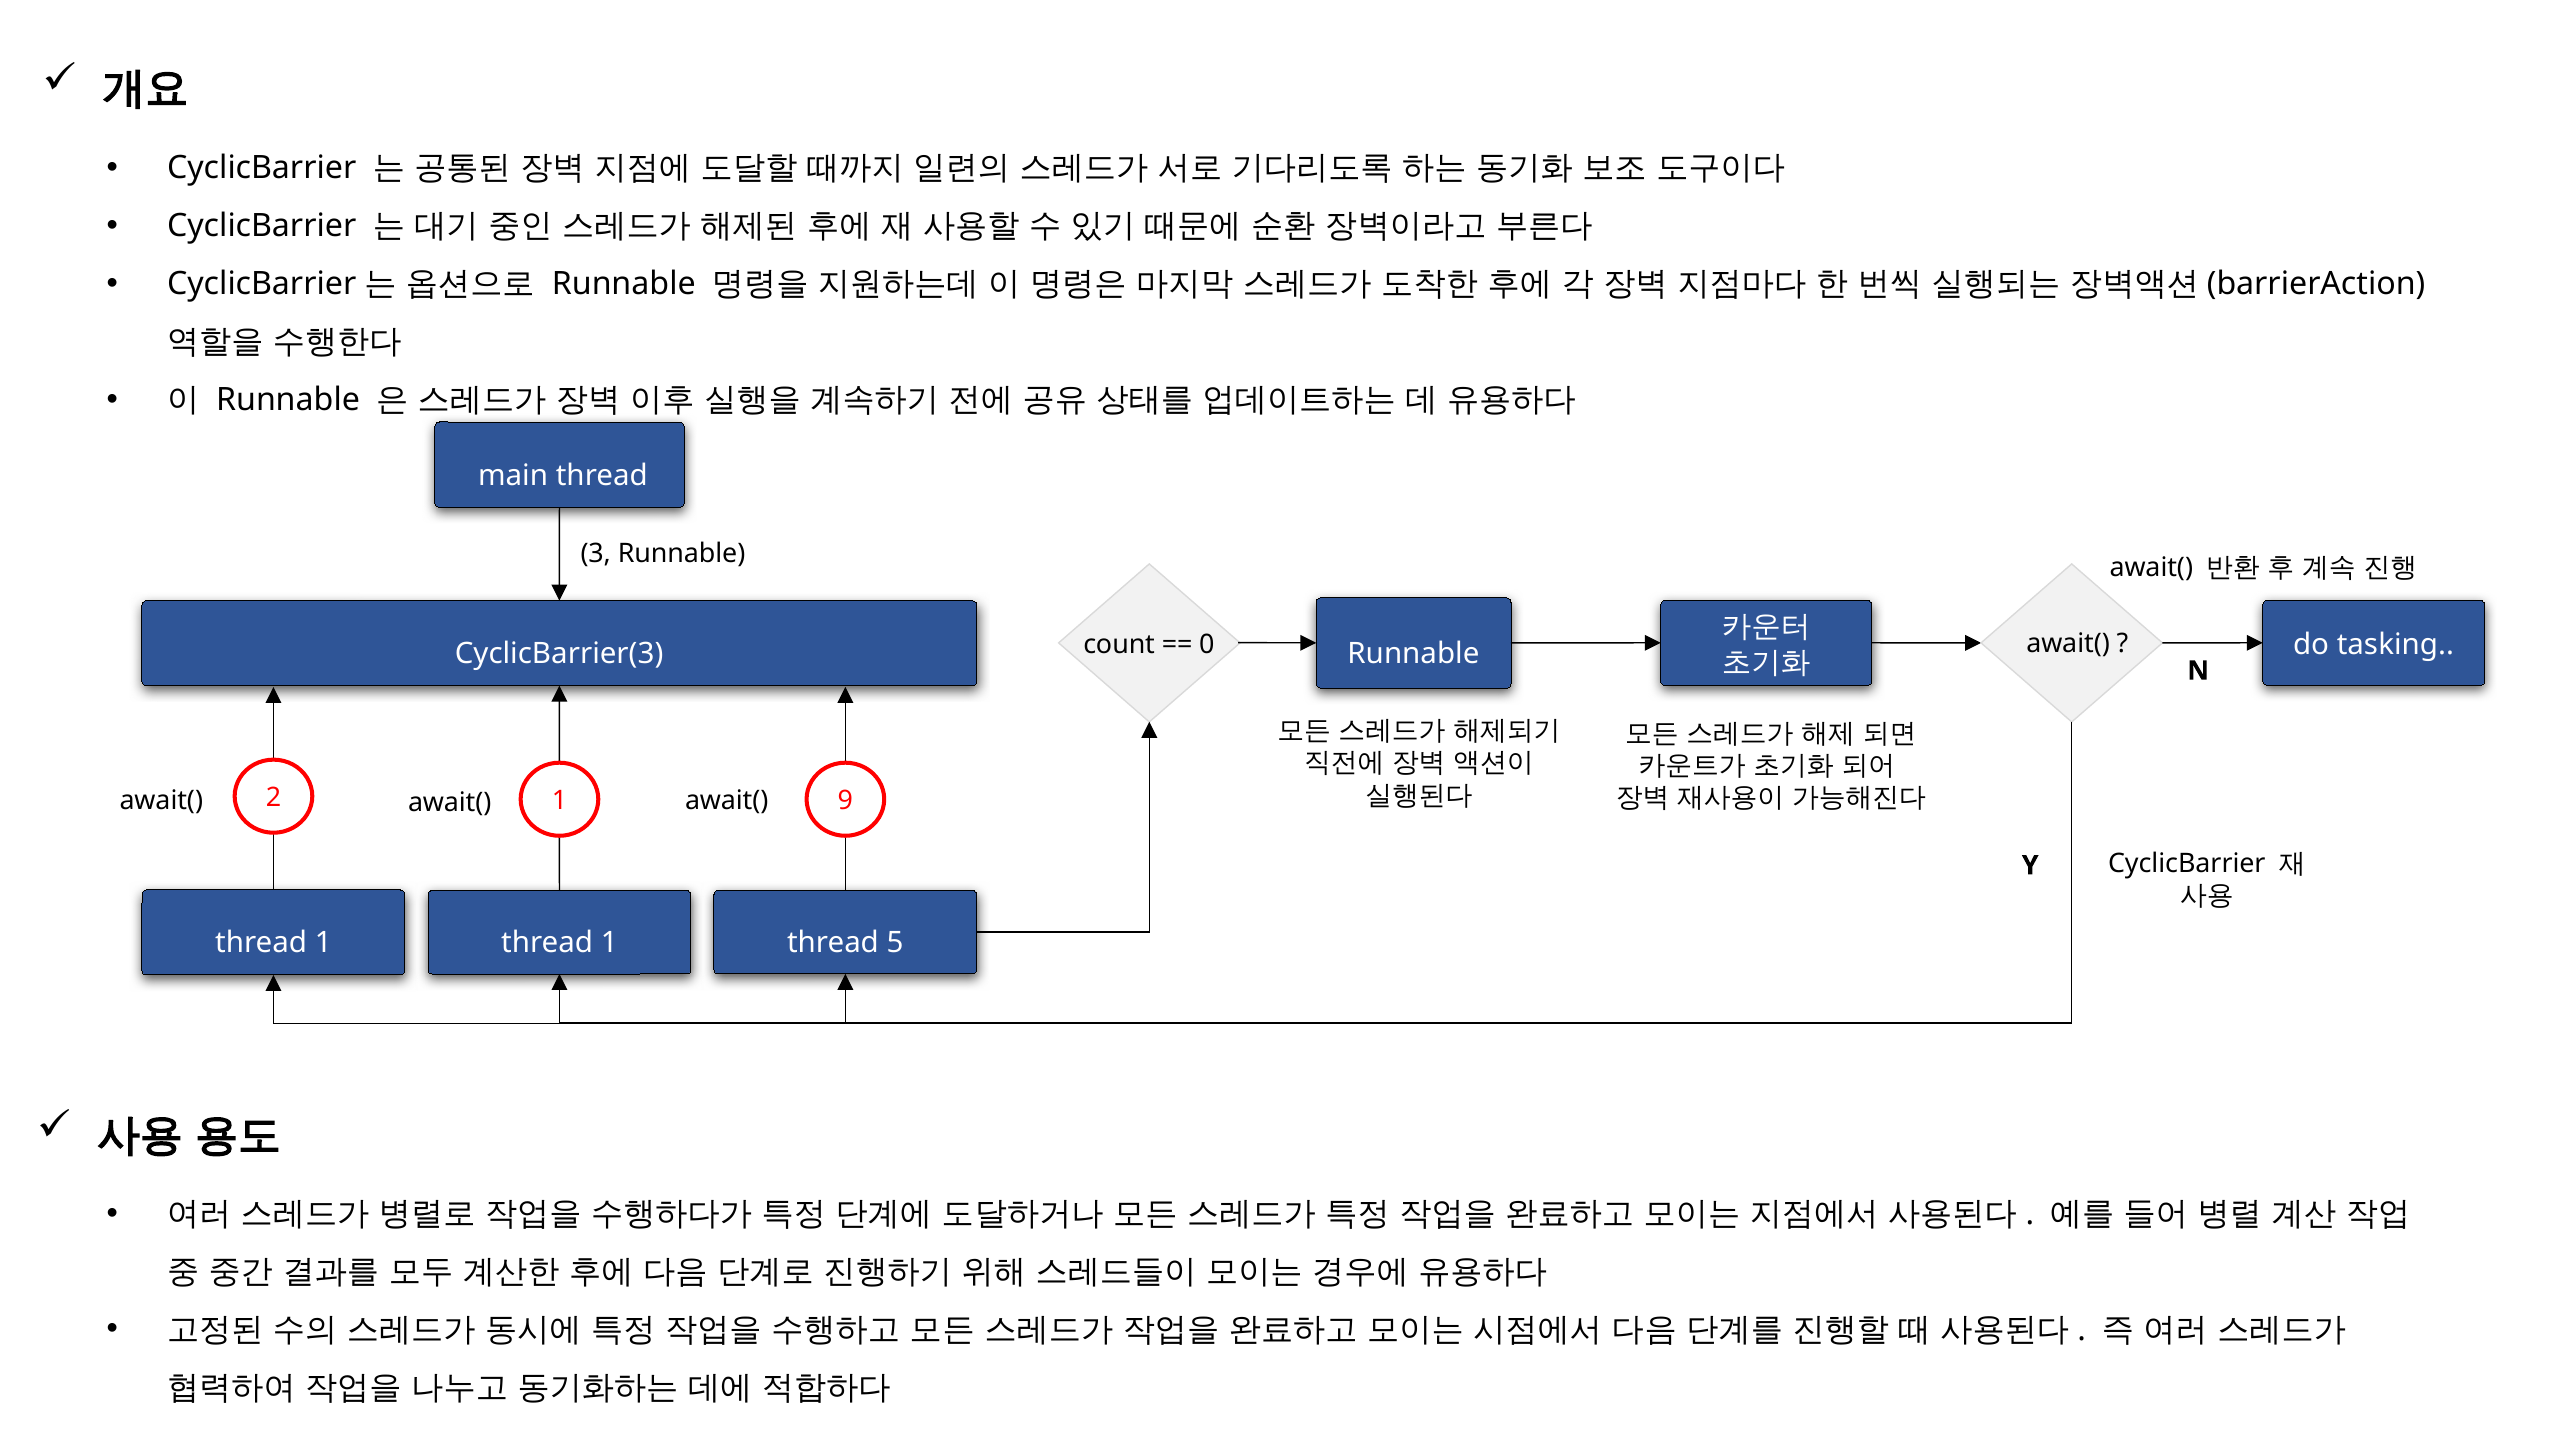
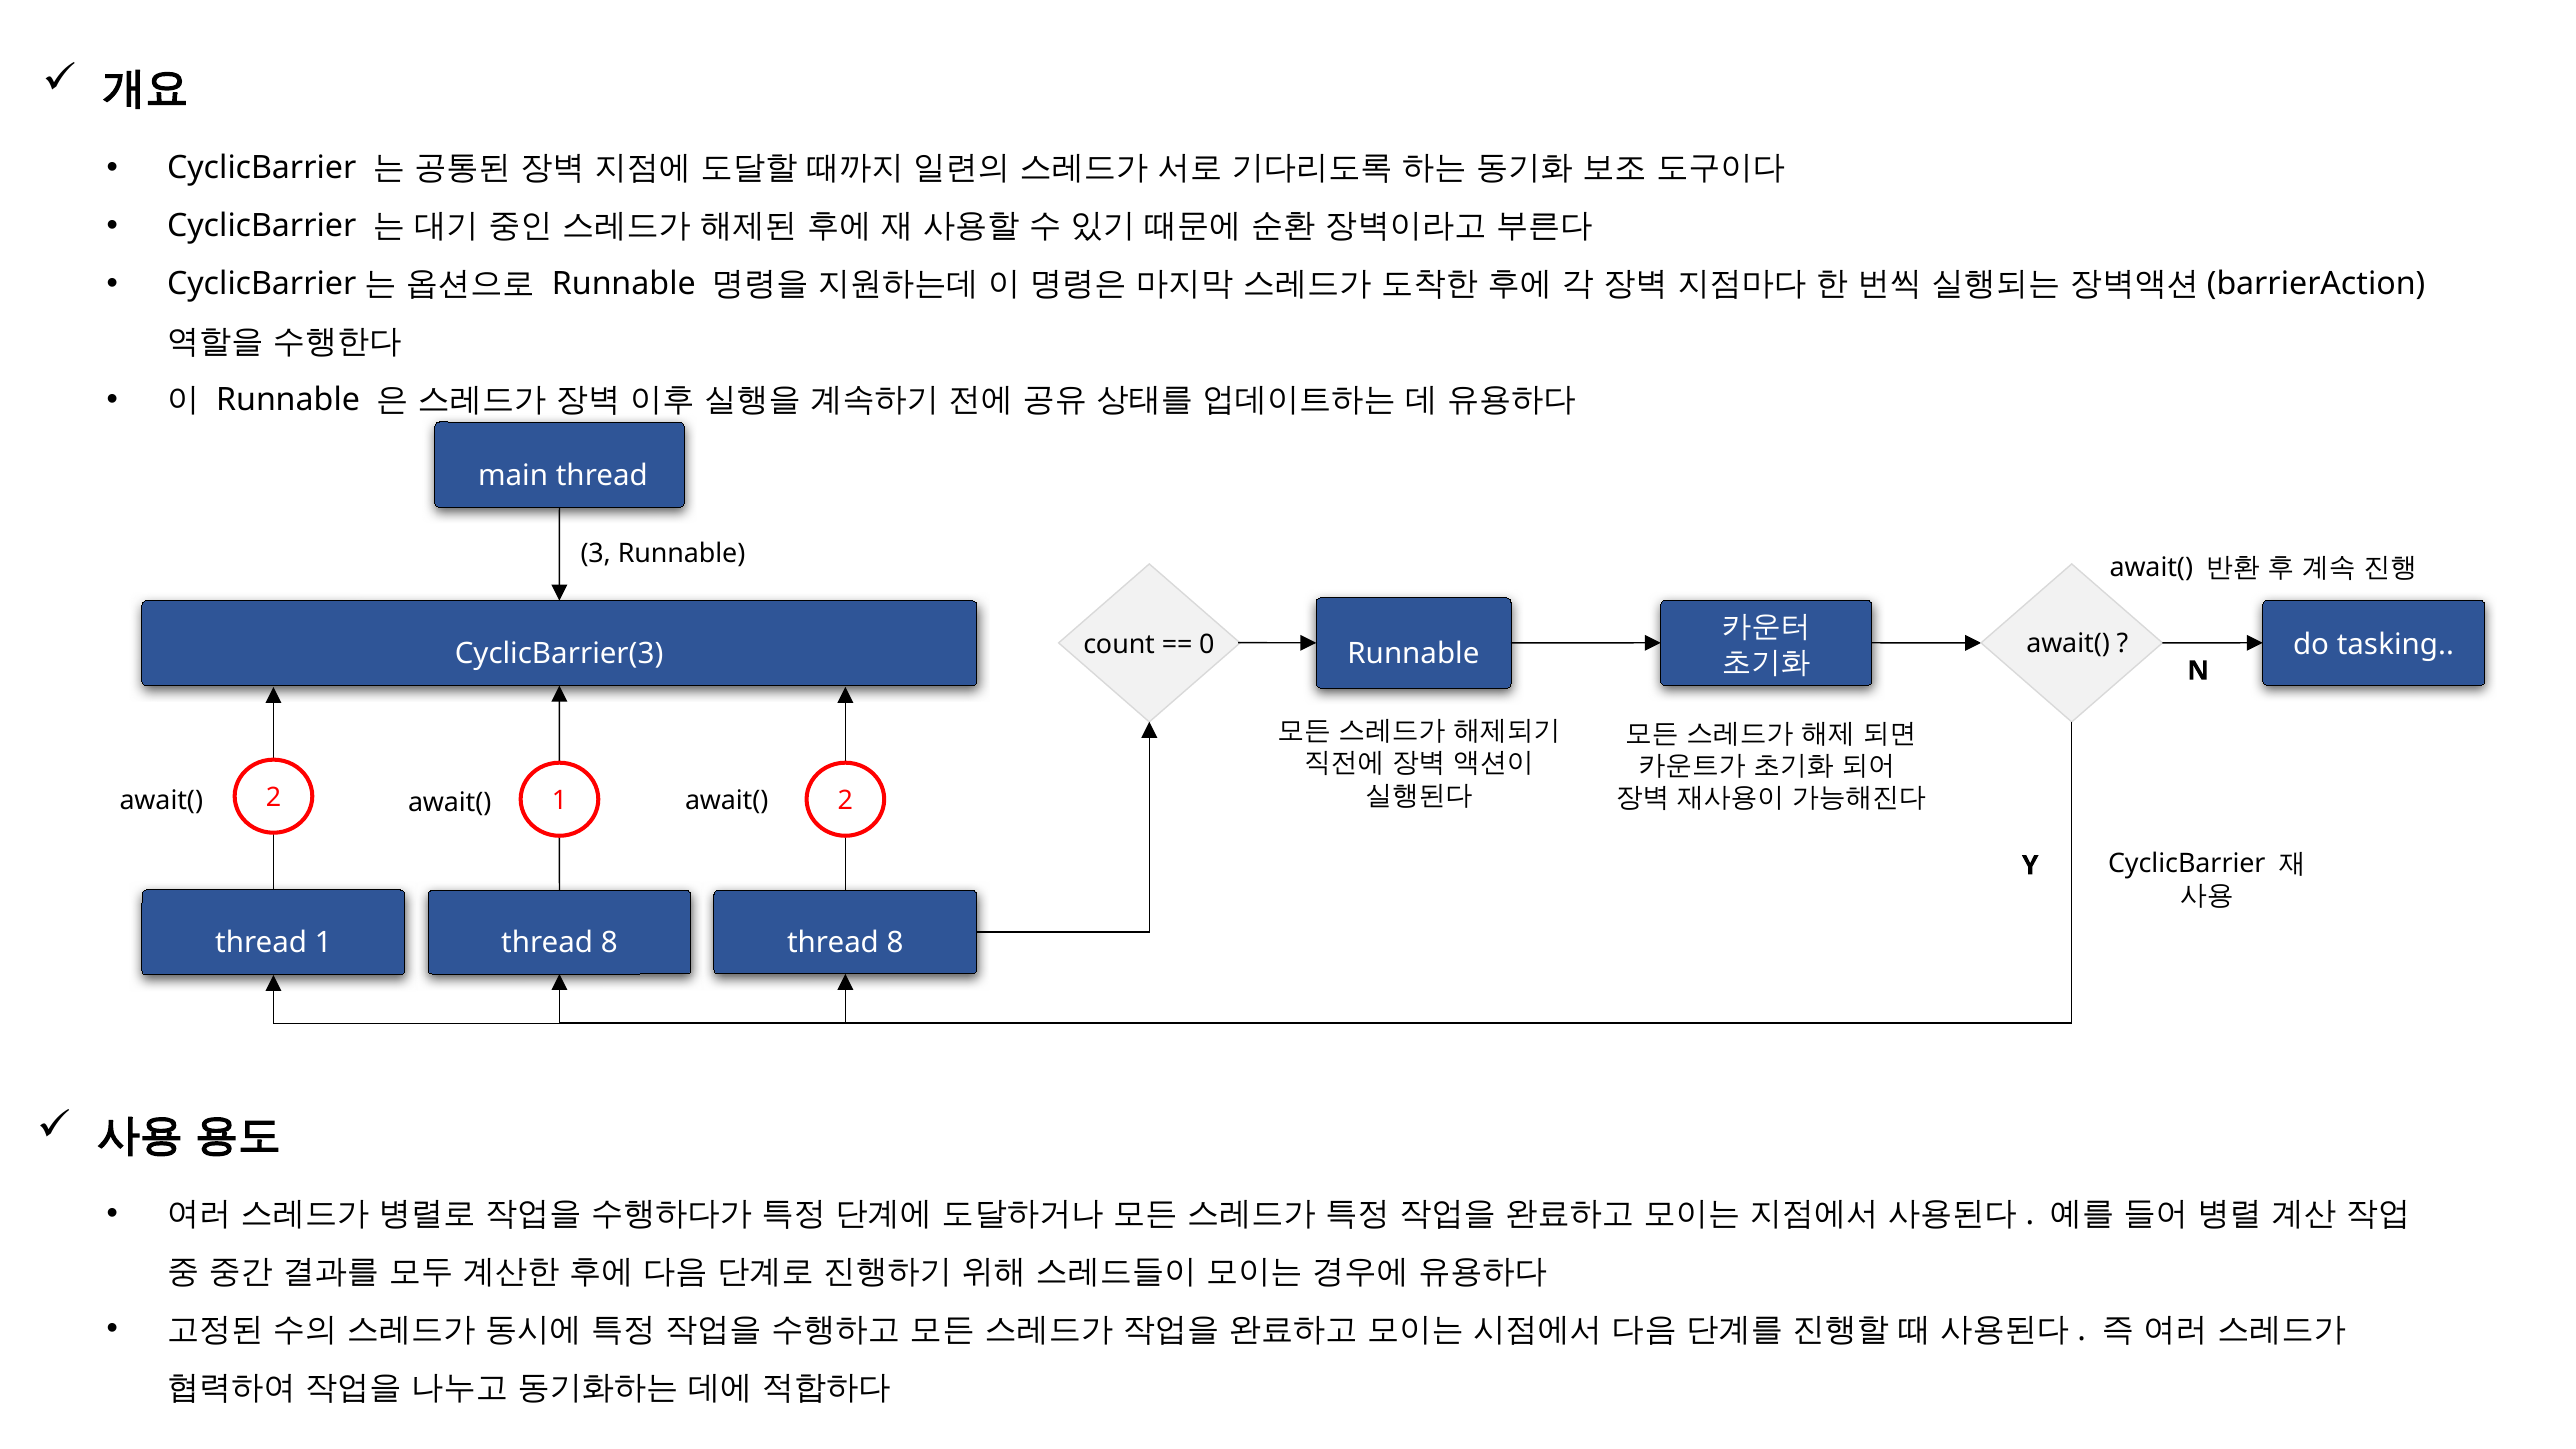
1 9: 9 -> 2 (845, 801)
1 thread 1: 1 -> 8 (609, 943)
5: 5 -> 8 (895, 943)
